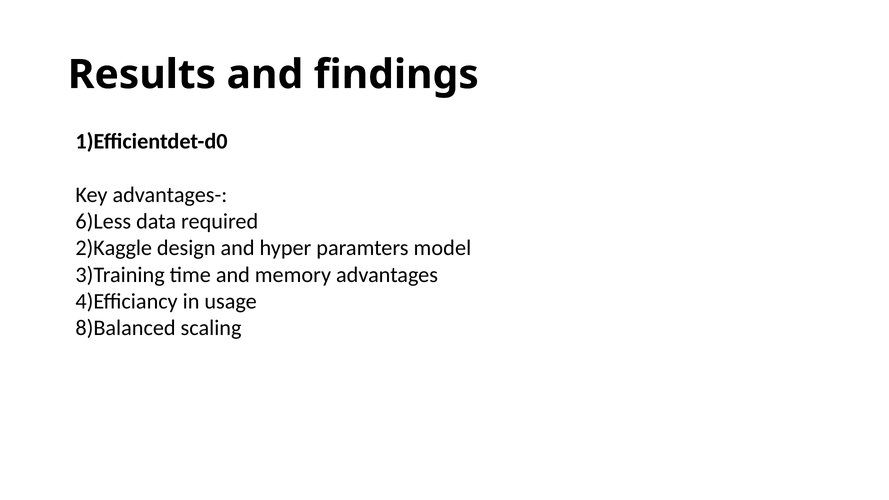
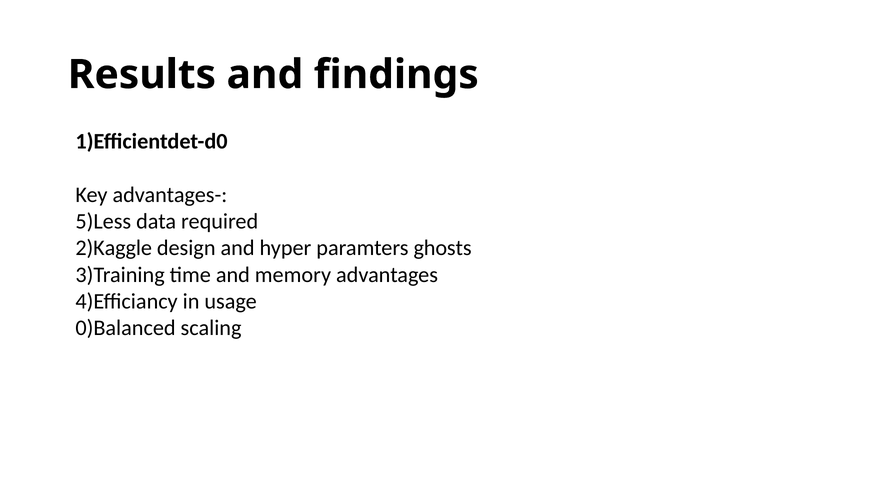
6)Less: 6)Less -> 5)Less (103, 221)
model: model -> ghosts (443, 248)
8)Balanced: 8)Balanced -> 0)Balanced (126, 328)
